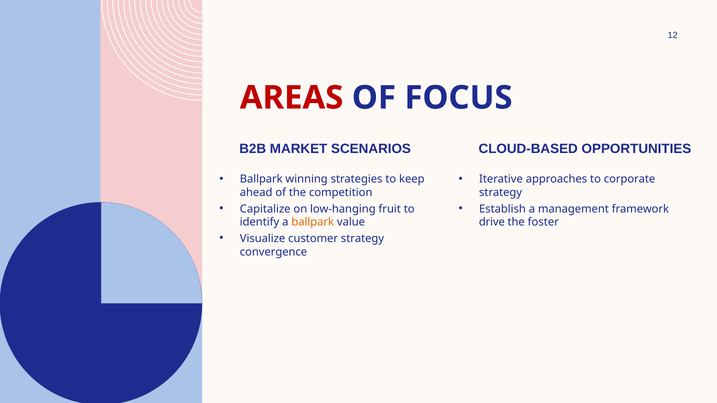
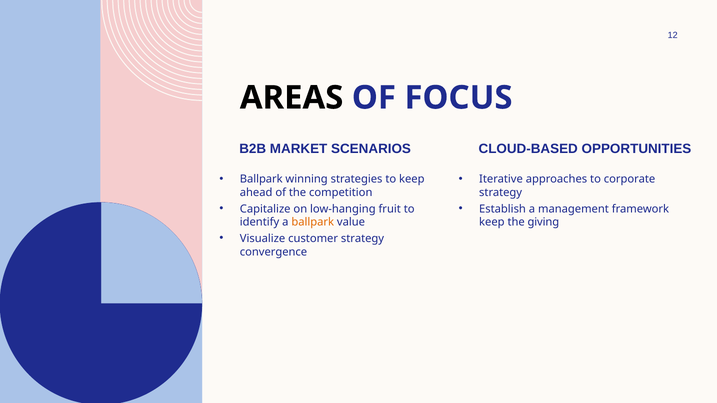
AREAS colour: red -> black (292, 98)
drive: drive -> keep (492, 222)
foster: foster -> giving (543, 222)
